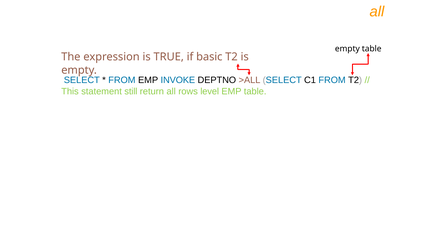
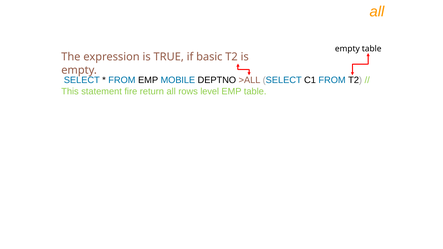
INVOKE: INVOKE -> MOBILE (178, 80)
still: still -> fire (131, 91)
